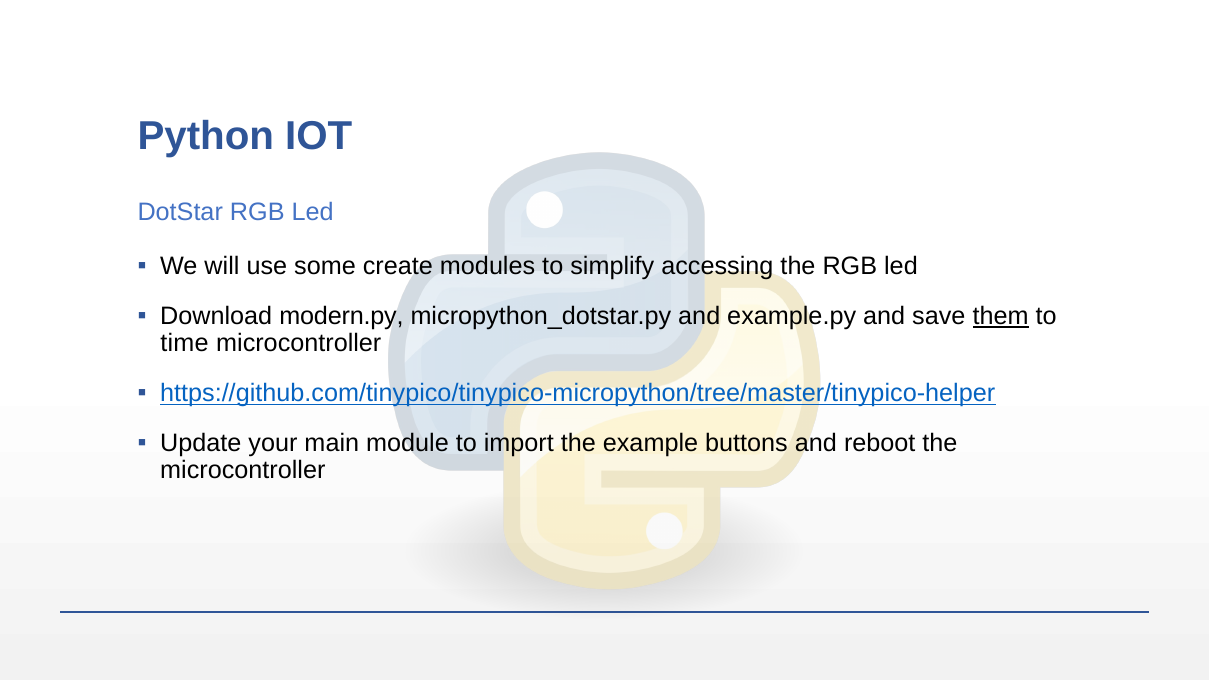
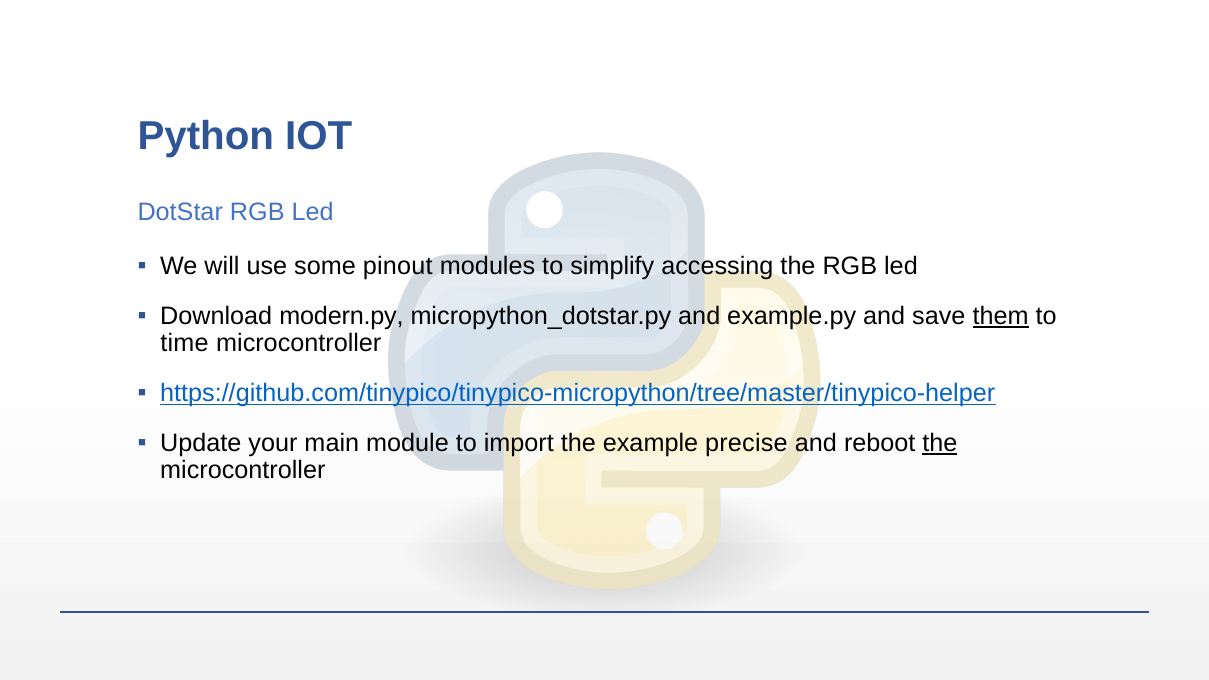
create: create -> pinout (398, 266)
buttons: buttons -> precise (746, 443)
the underline: none -> present (940, 443)
